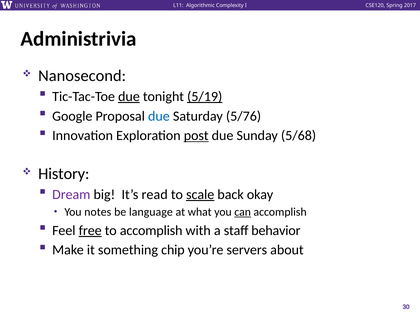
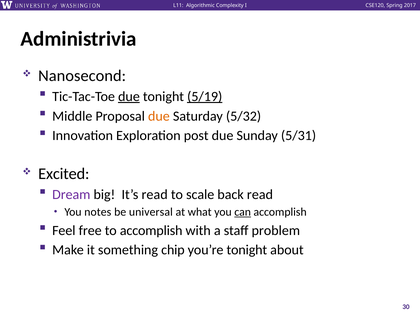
Google: Google -> Middle (72, 116)
due colour: blue -> orange (159, 116)
5/76: 5/76 -> 5/32 (244, 116)
post underline: present -> none (196, 136)
5/68: 5/68 -> 5/31 (299, 136)
History: History -> Excited (64, 174)
scale underline: present -> none (200, 194)
back okay: okay -> read (260, 194)
language: language -> universal (151, 212)
free underline: present -> none (90, 230)
behavior: behavior -> problem (276, 230)
you’re servers: servers -> tonight (247, 250)
